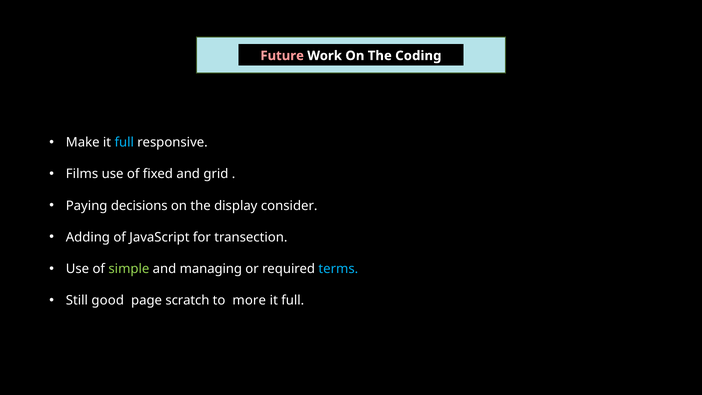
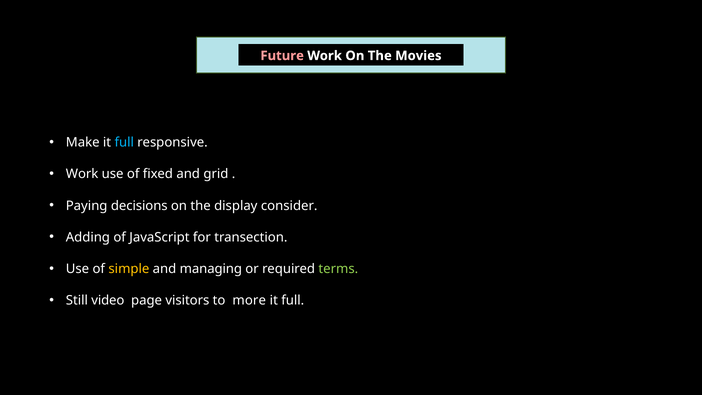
Coding: Coding -> Movies (418, 56)
Films: Films -> Work (82, 174)
simple colour: light green -> yellow (129, 269)
terms colour: light blue -> light green (338, 269)
good: good -> video (108, 300)
scratch: scratch -> visitors (187, 300)
